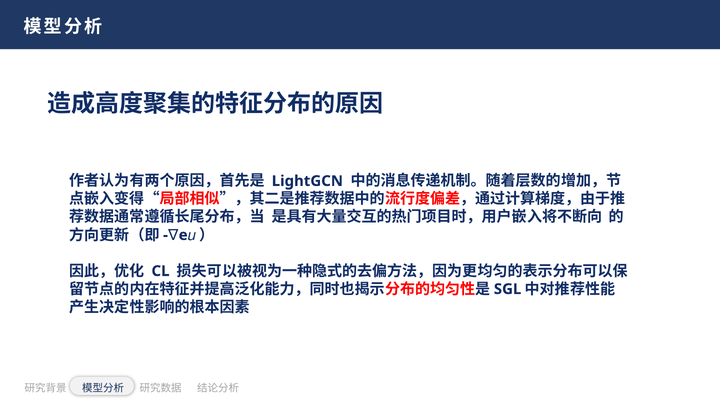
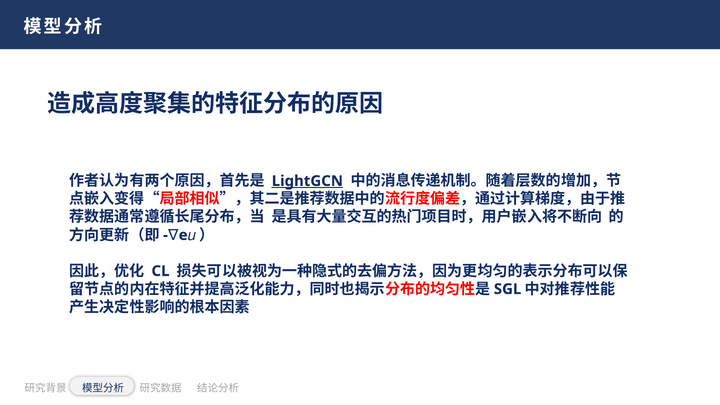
LightGCN underline: none -> present (307, 181)
